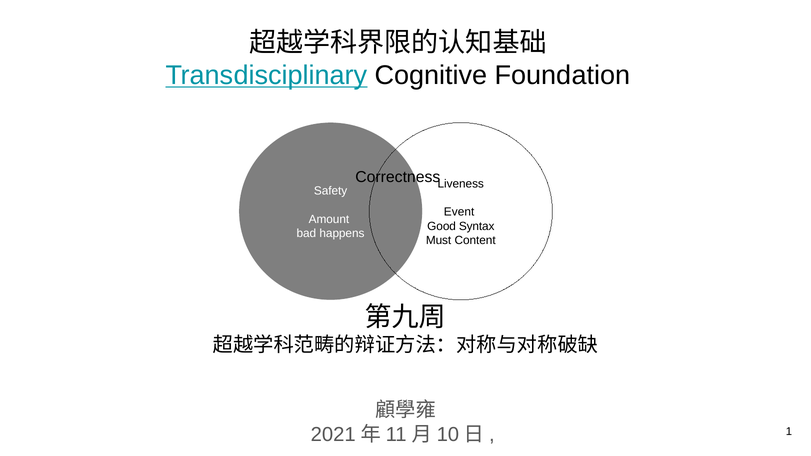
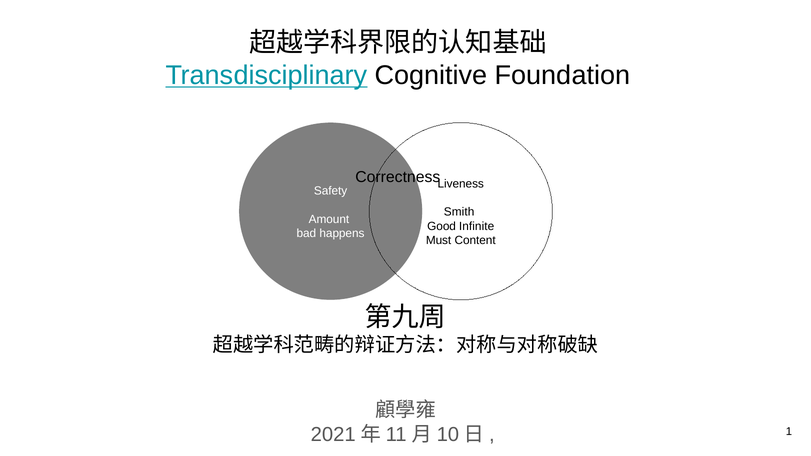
Event: Event -> Smith (459, 212)
Syntax: Syntax -> Infinite (477, 226)
